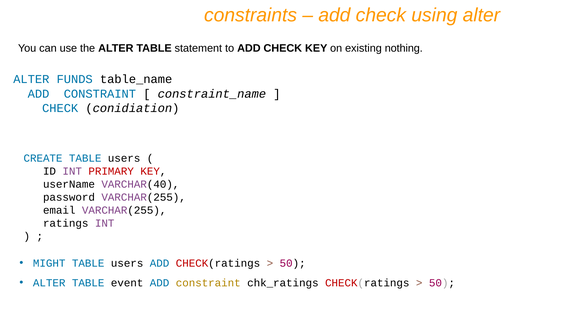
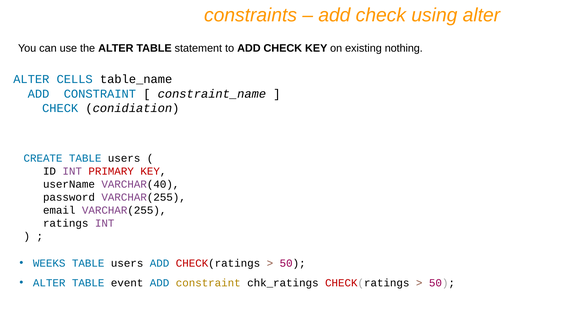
FUNDS: FUNDS -> CELLS (75, 79)
MIGHT: MIGHT -> WEEKS (49, 263)
